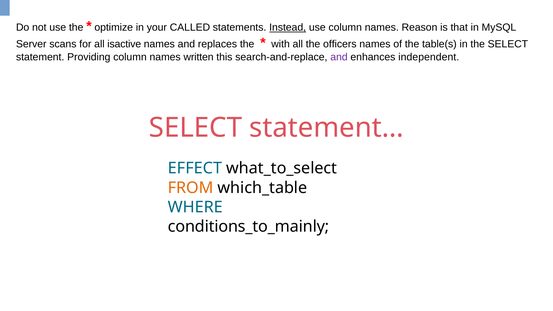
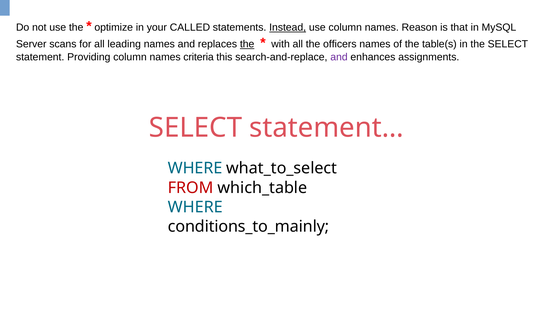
isactive: isactive -> leading (124, 44)
the underline: none -> present (247, 44)
written: written -> criteria (199, 57)
independent: independent -> assignments (429, 57)
EFFECT: EFFECT -> WHERE (195, 168)
FROM colour: orange -> red (191, 188)
